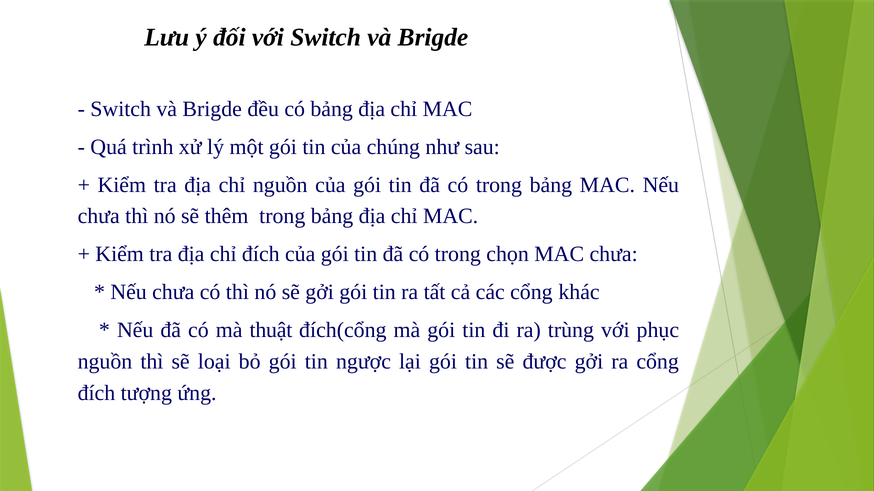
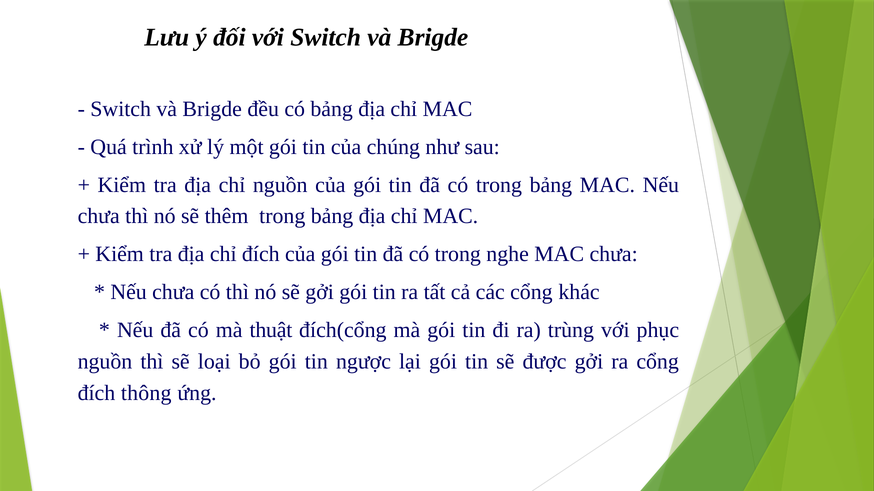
chọn: chọn -> nghe (508, 255)
tượng: tượng -> thông (146, 393)
